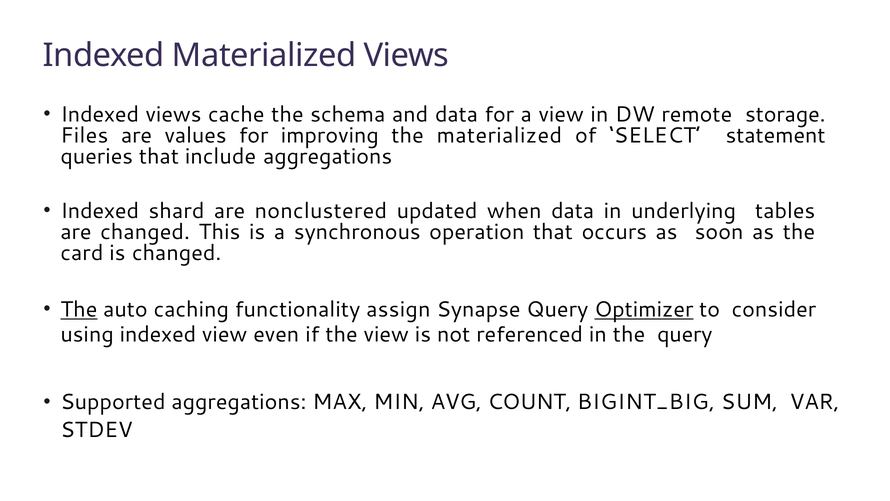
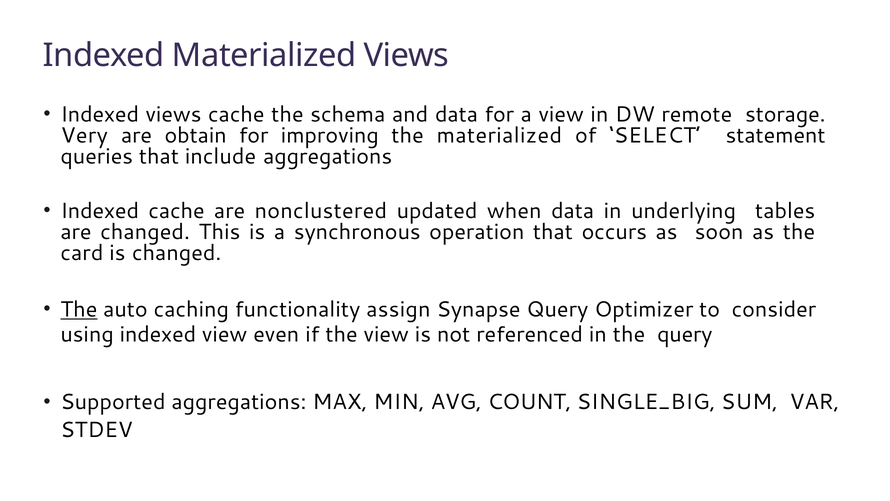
Files: Files -> Very (84, 135)
values: values -> obtain (196, 135)
Indexed shard: shard -> cache (177, 211)
Optimizer underline: present -> none (644, 309)
BIGINT_BIG: BIGINT_BIG -> SINGLE_BIG (646, 402)
